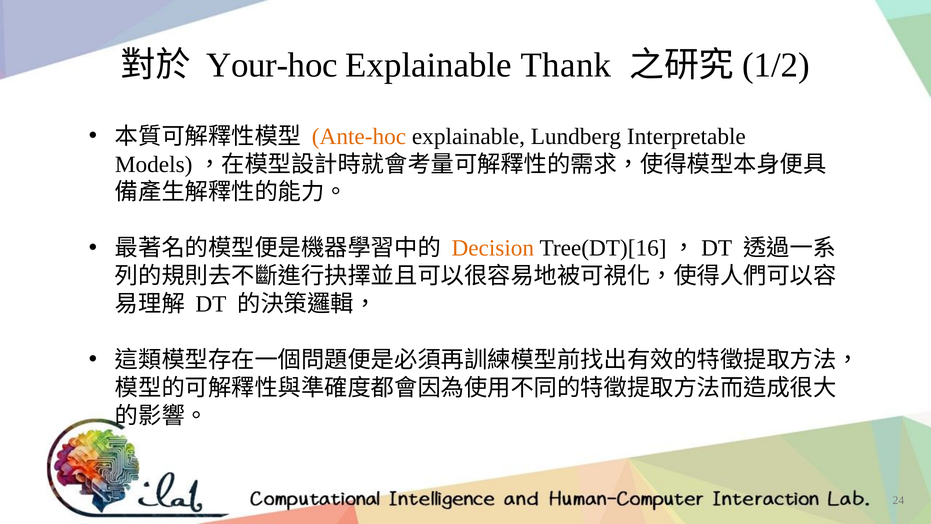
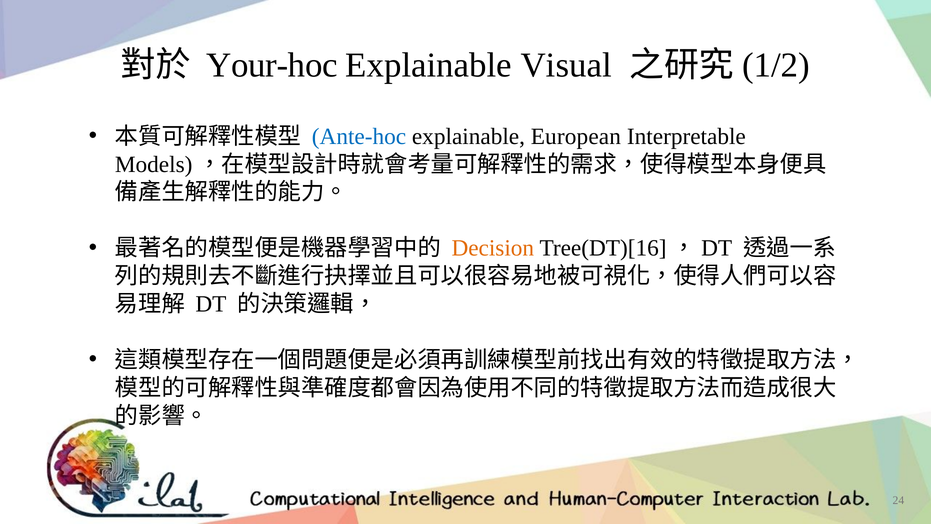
Thank: Thank -> Visual (566, 65)
Ante-hoc colour: orange -> blue (359, 136)
Lundberg: Lundberg -> European (576, 136)
